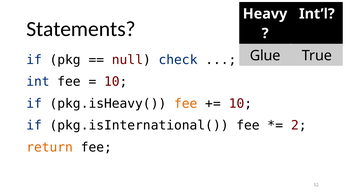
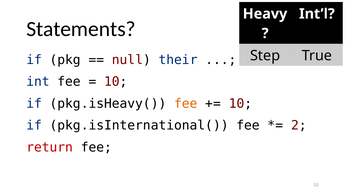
Glue: Glue -> Step (265, 56)
check: check -> their (178, 60)
return colour: orange -> red (50, 147)
